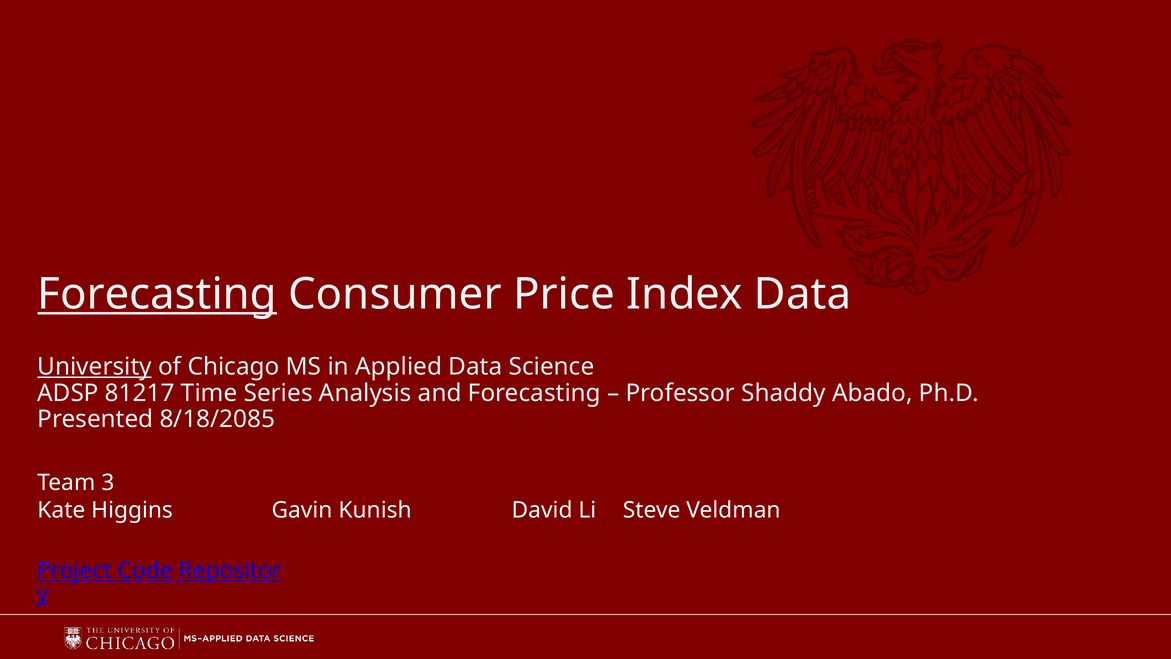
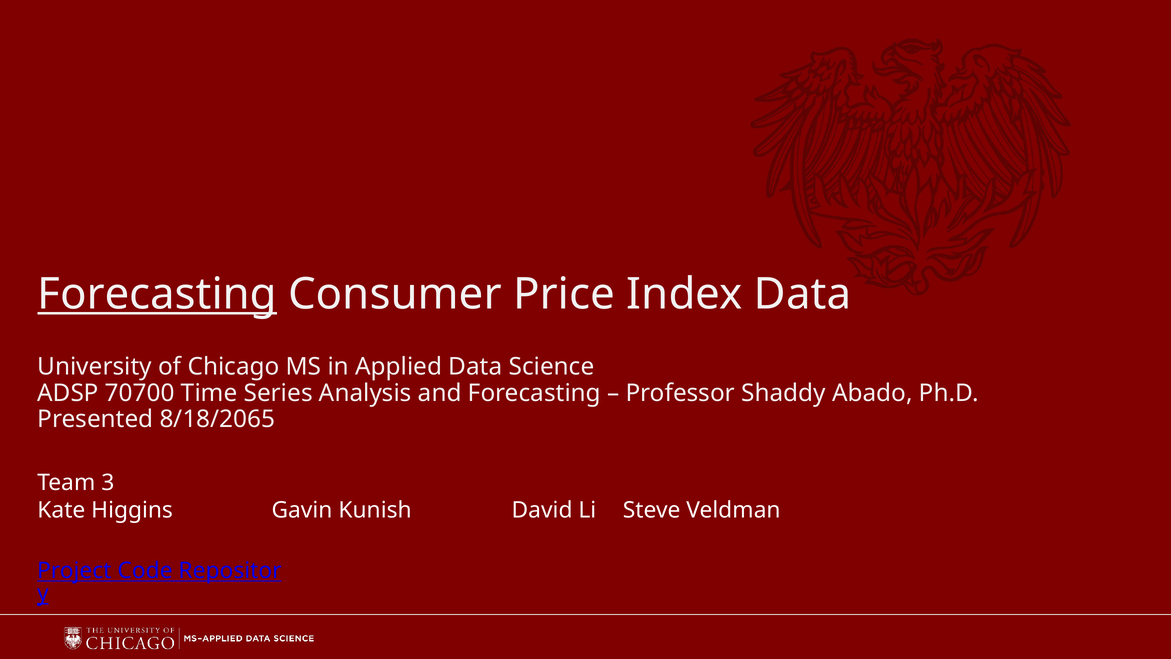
University underline: present -> none (95, 366)
81217: 81217 -> 70700 (140, 393)
8/18/2085: 8/18/2085 -> 8/18/2065 (217, 419)
